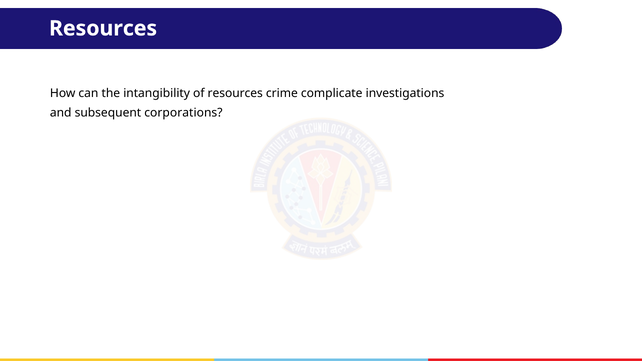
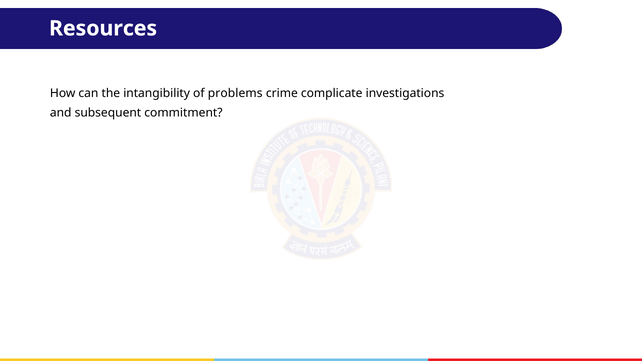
of resources: resources -> problems (235, 93)
corporations: corporations -> commitment (183, 113)
